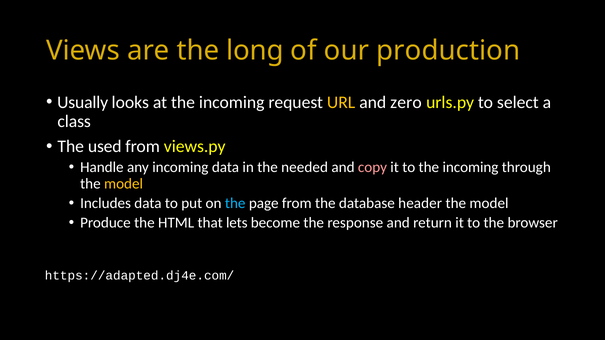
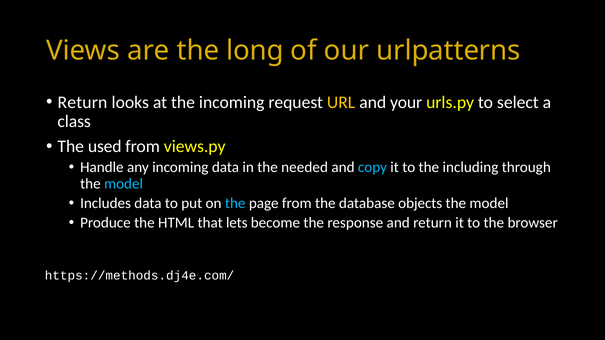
production: production -> urlpatterns (448, 51)
Usually: Usually -> Return (82, 102)
zero: zero -> your (406, 102)
copy colour: pink -> light blue (372, 168)
to the incoming: incoming -> including (470, 168)
model colour: yellow -> light blue (124, 184)
header: header -> objects (420, 203)
https://adapted.dj4e.com/: https://adapted.dj4e.com/ -> https://methods.dj4e.com/ (140, 276)
